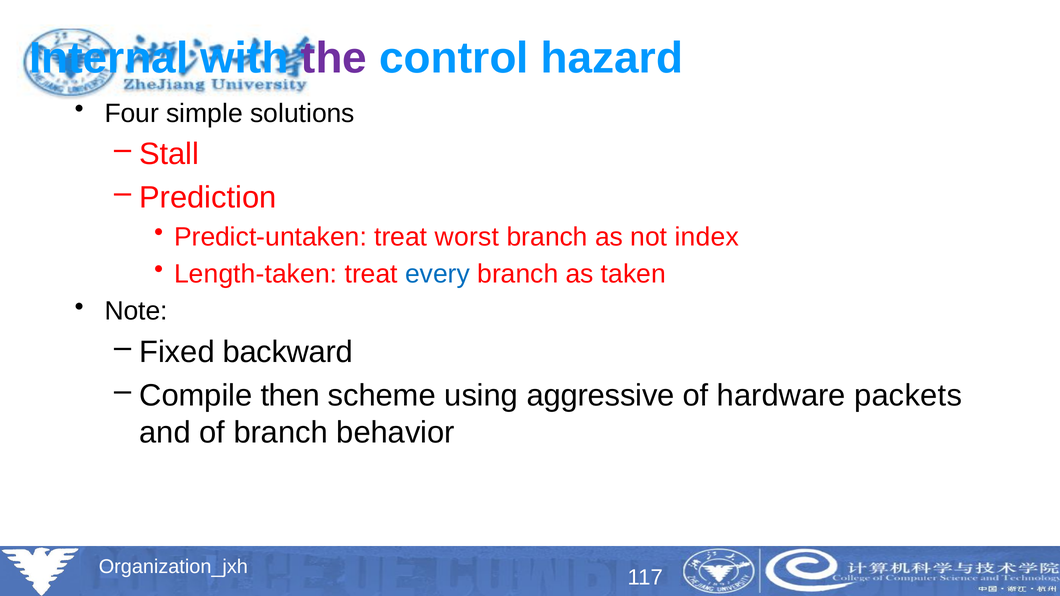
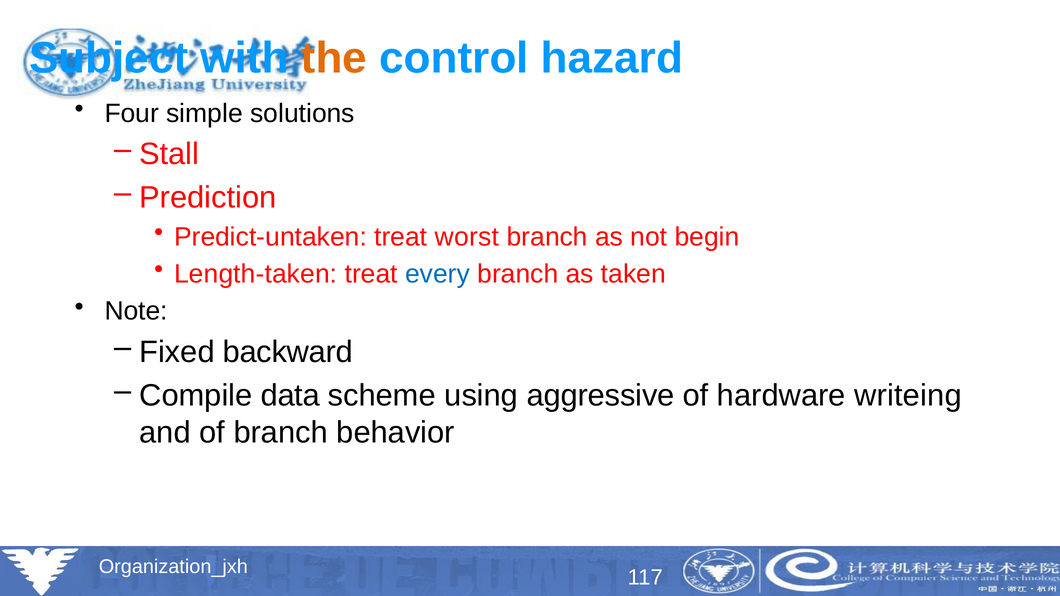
Internal: Internal -> Subject (109, 58)
the colour: purple -> orange (334, 58)
index: index -> begin (707, 237)
then: then -> data (290, 396)
packets: packets -> writeing (908, 396)
